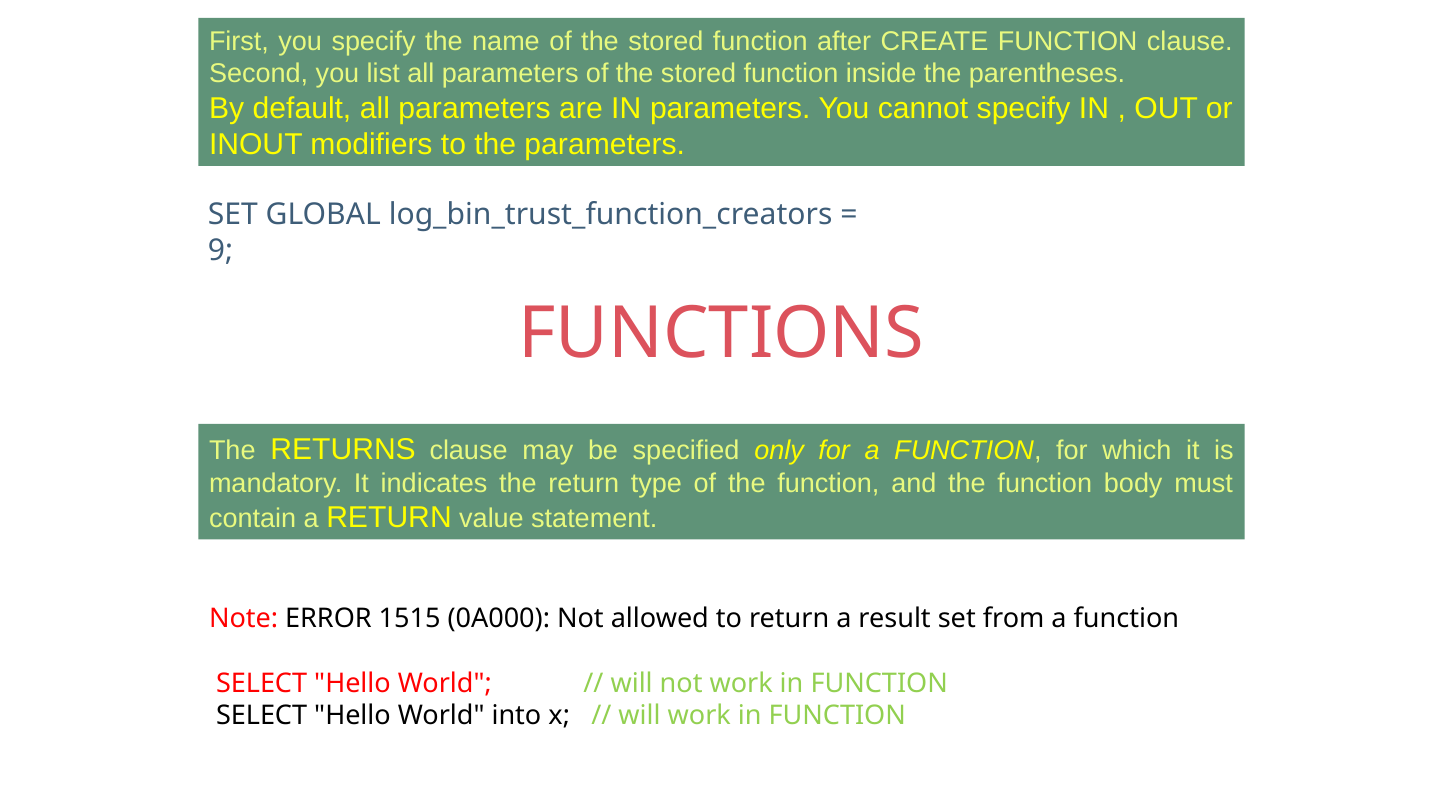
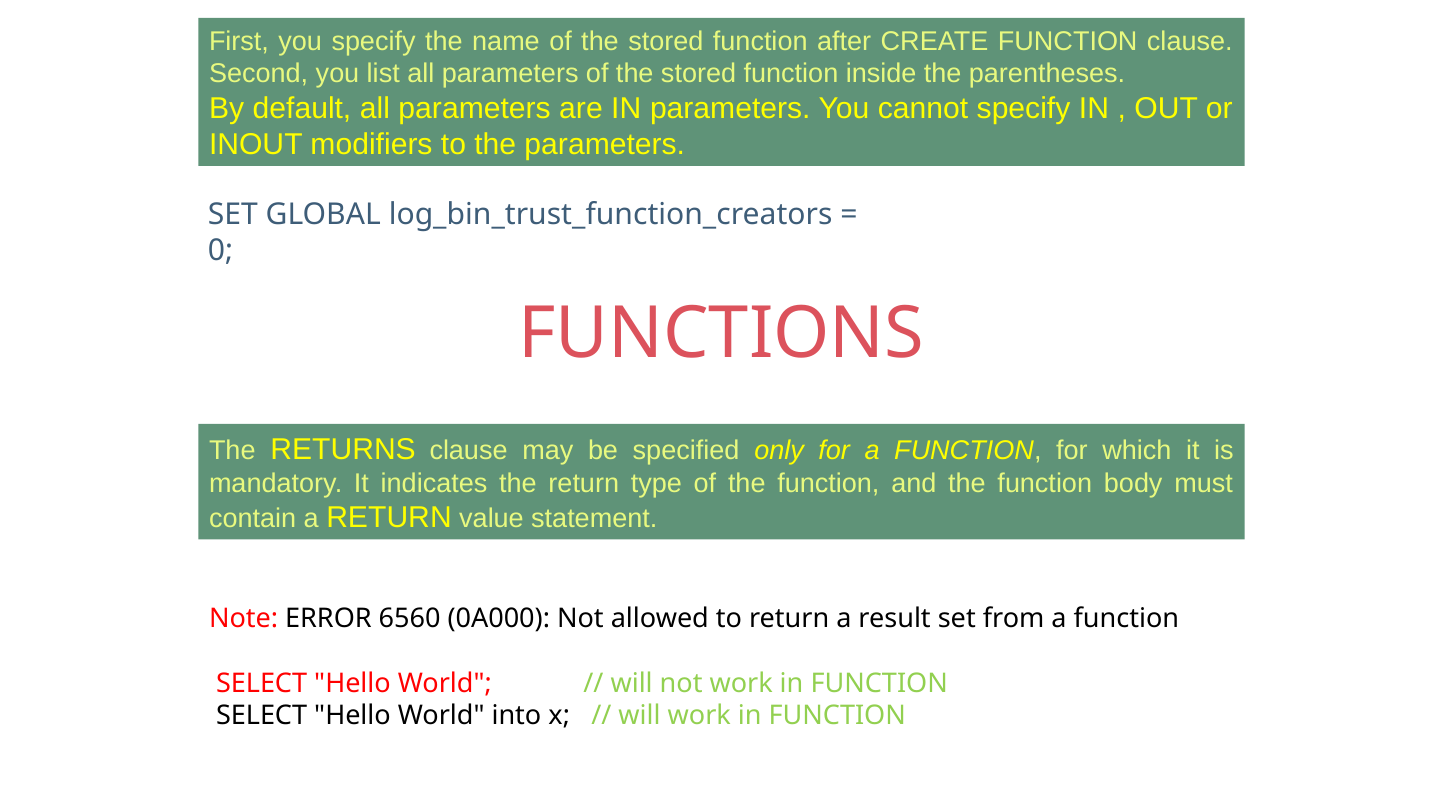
9: 9 -> 0 (221, 251)
1515: 1515 -> 6560 (410, 618)
